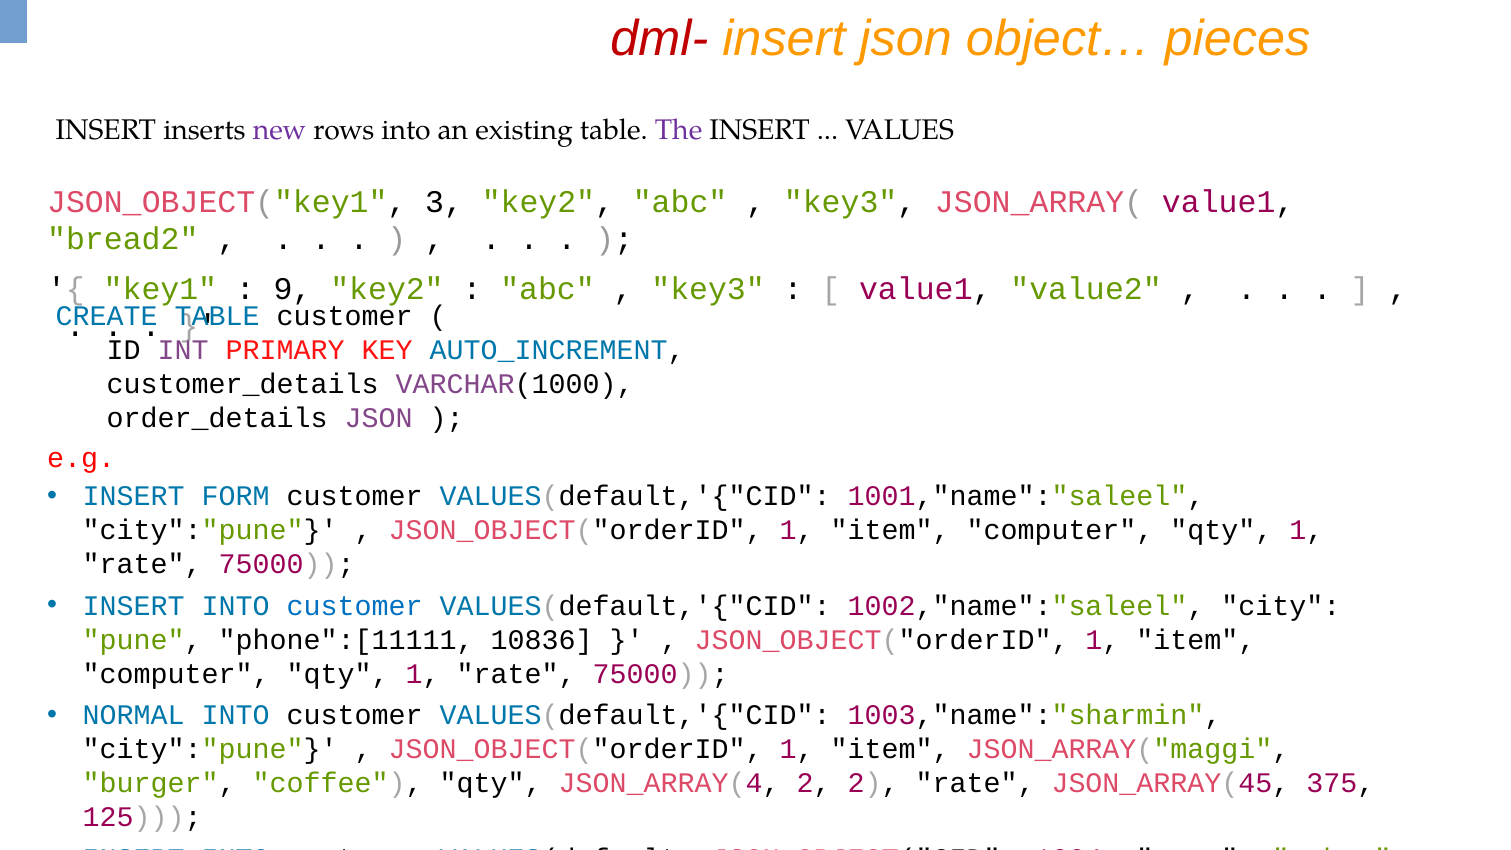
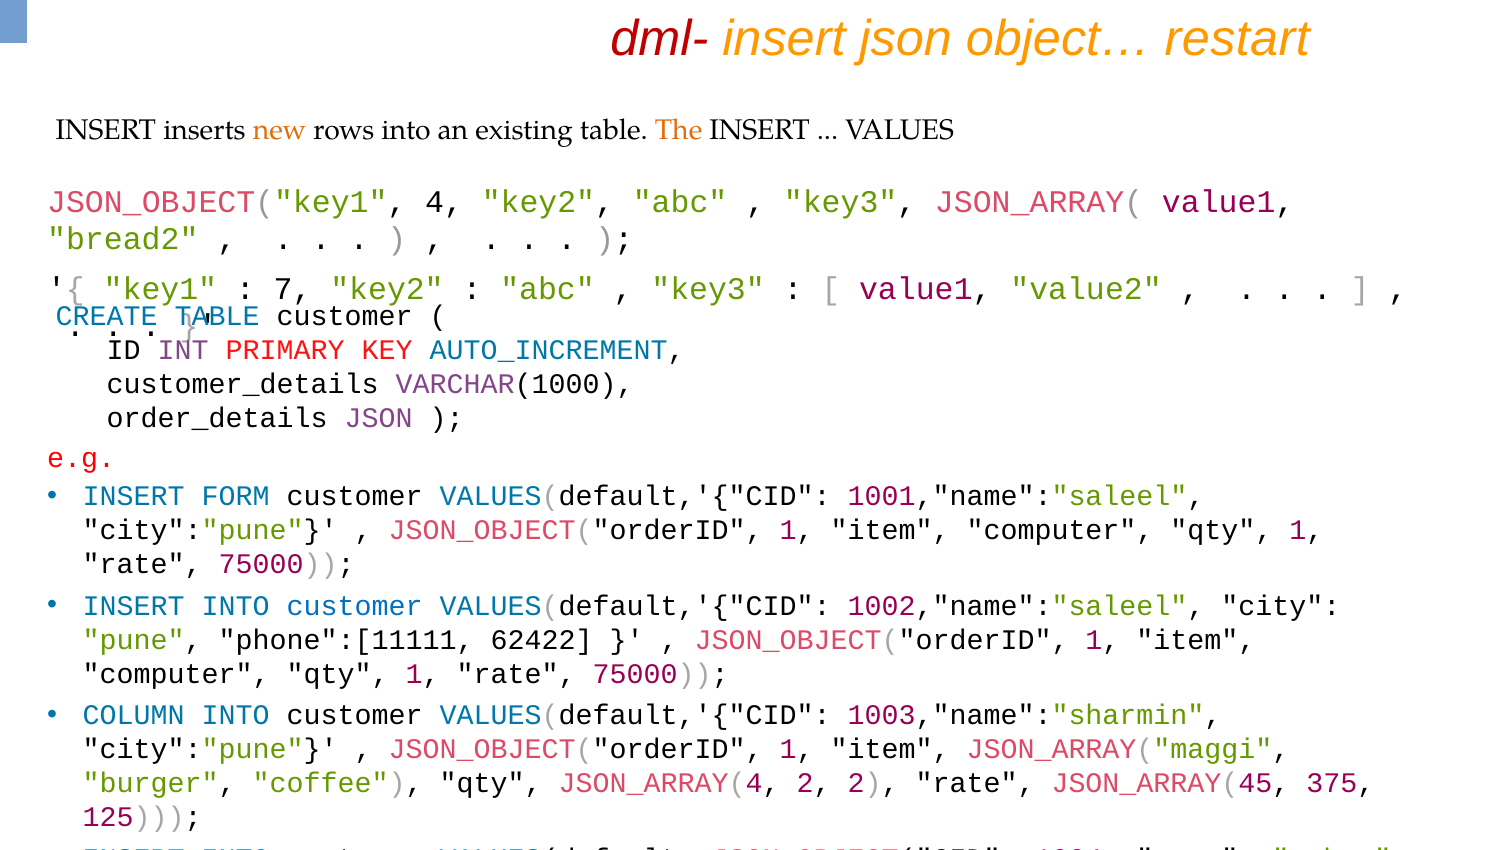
pieces: pieces -> restart (1237, 39)
new colour: purple -> orange (280, 130)
The colour: purple -> orange (679, 130)
3: 3 -> 4 (444, 202)
9: 9 -> 7 (293, 289)
10836: 10836 -> 62422 (542, 640)
NORMAL: NORMAL -> COLUMN (134, 715)
